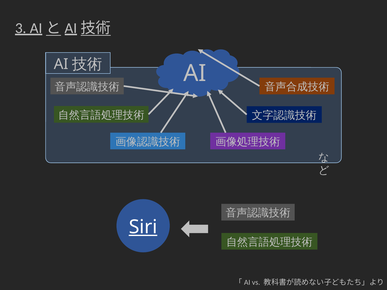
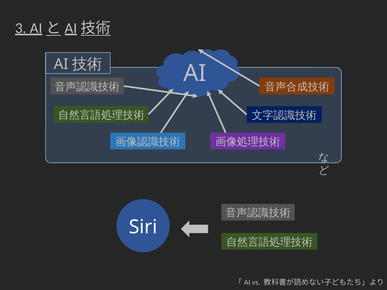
Siri underline: present -> none (143, 227)
